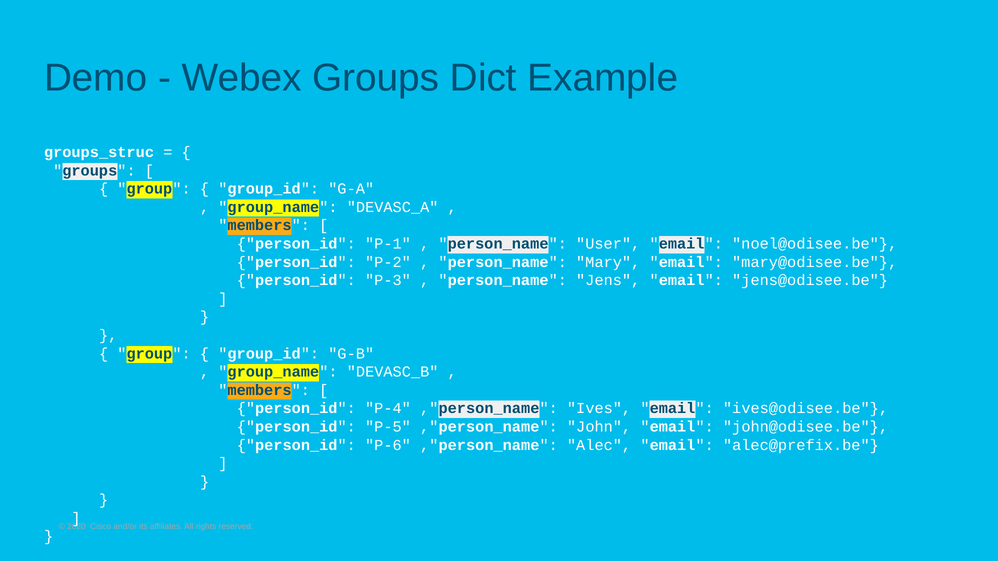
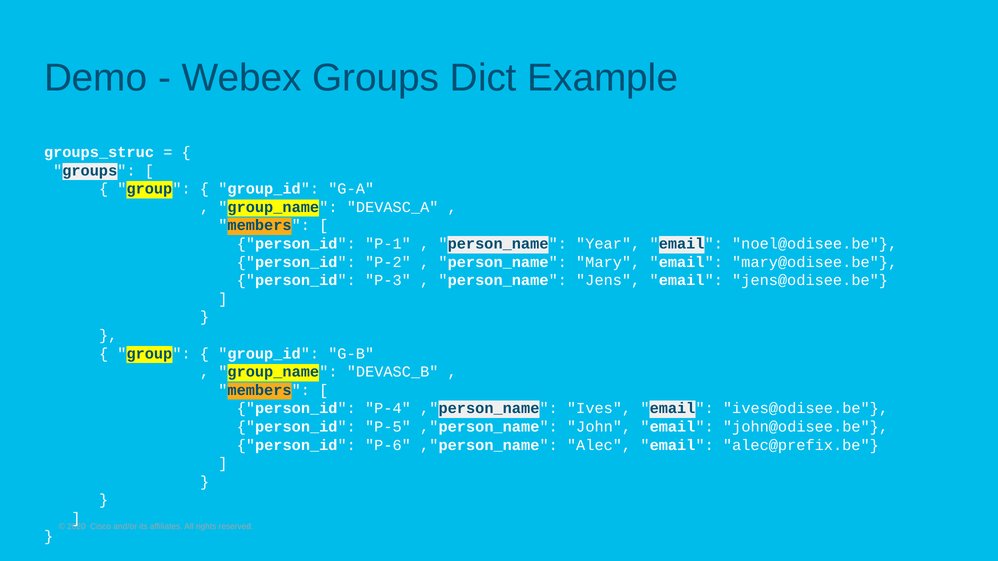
User: User -> Year (608, 244)
